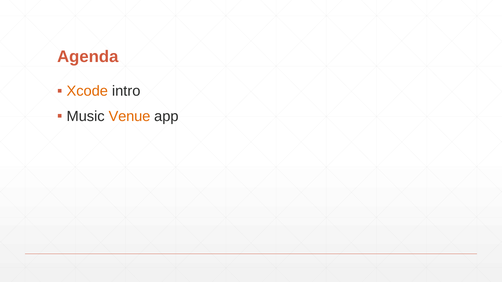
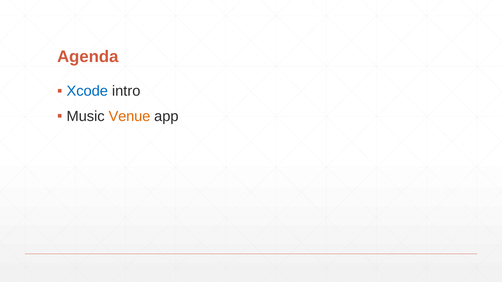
Xcode colour: orange -> blue (87, 91)
